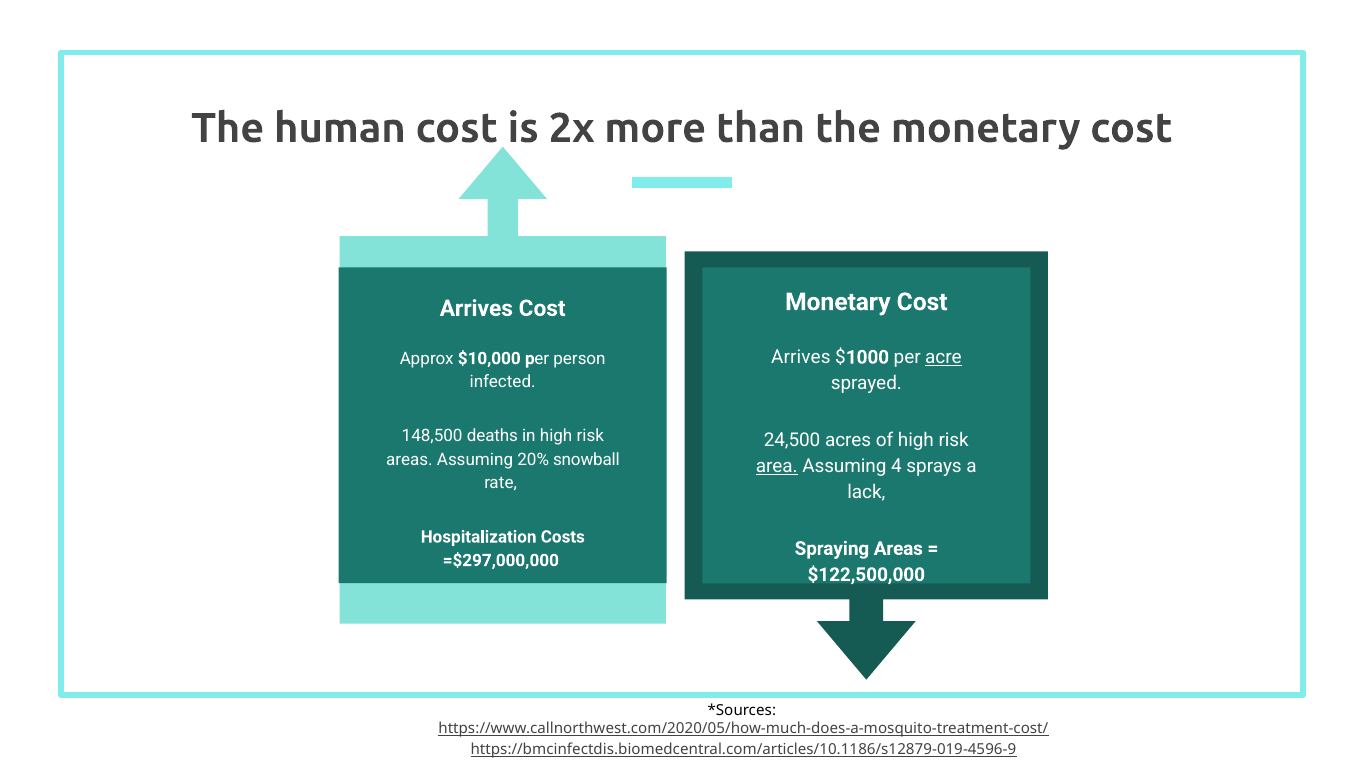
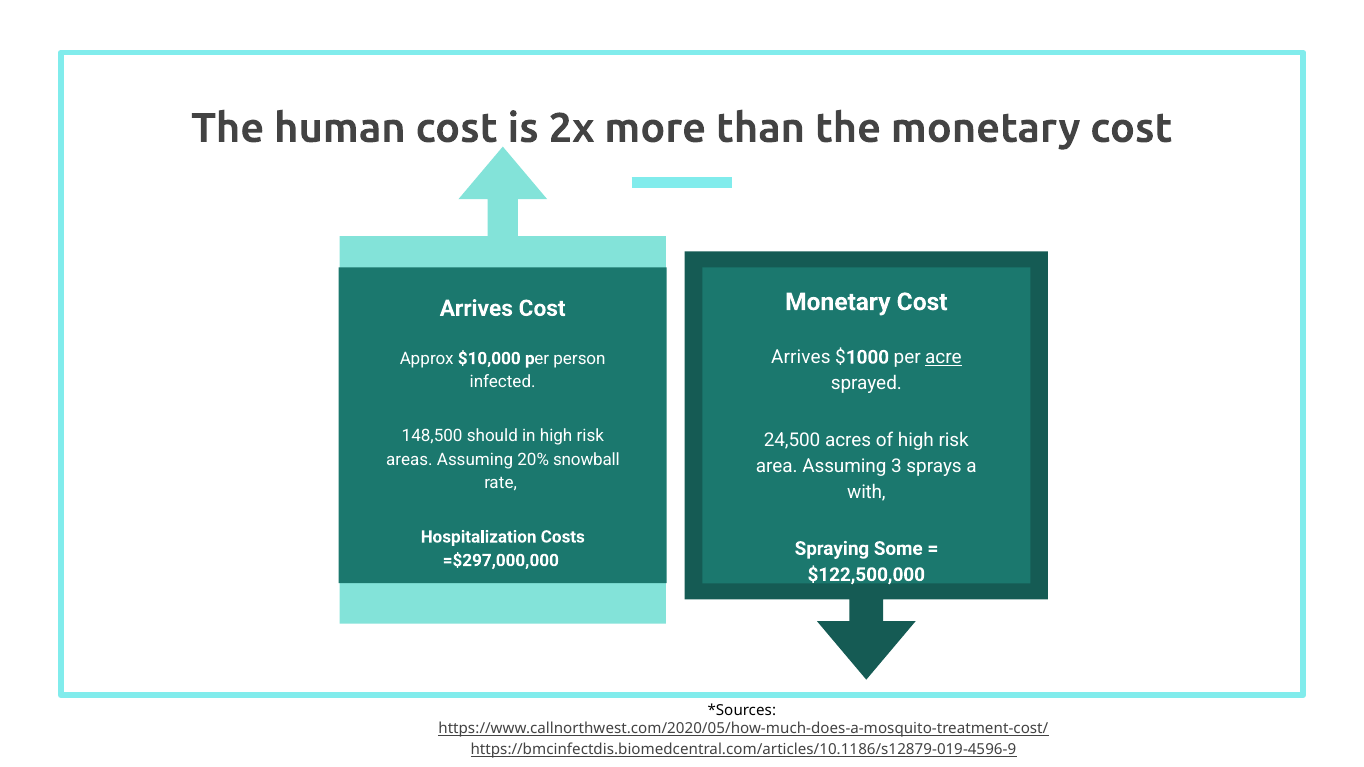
deaths: deaths -> should (492, 436)
area underline: present -> none (777, 466)
4: 4 -> 3 (897, 466)
lack: lack -> with (866, 492)
Spraying Areas: Areas -> Some (898, 549)
